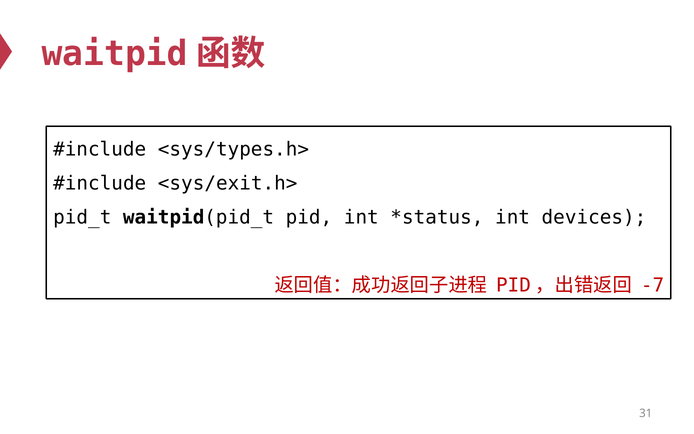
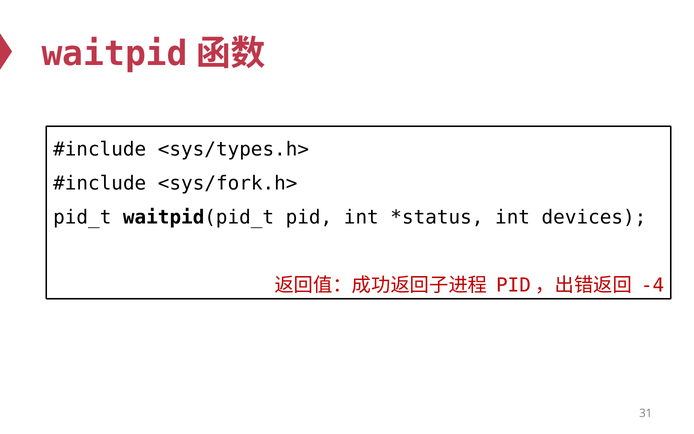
<sys/exit.h>: <sys/exit.h> -> <sys/fork.h> (228, 183)
-7: -7 -> -4 (653, 285)
